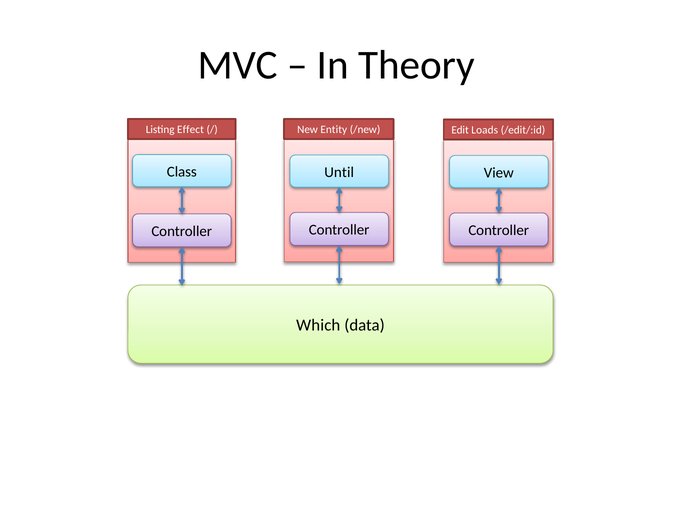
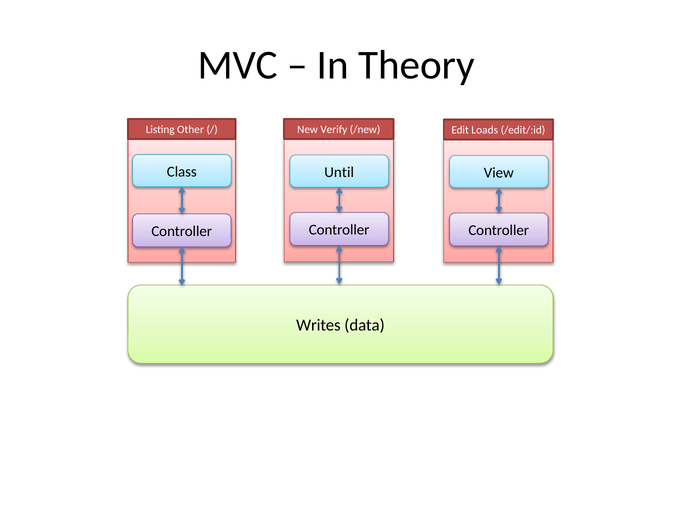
Effect: Effect -> Other (191, 130)
Entity: Entity -> Verify (334, 130)
Which: Which -> Writes (318, 325)
